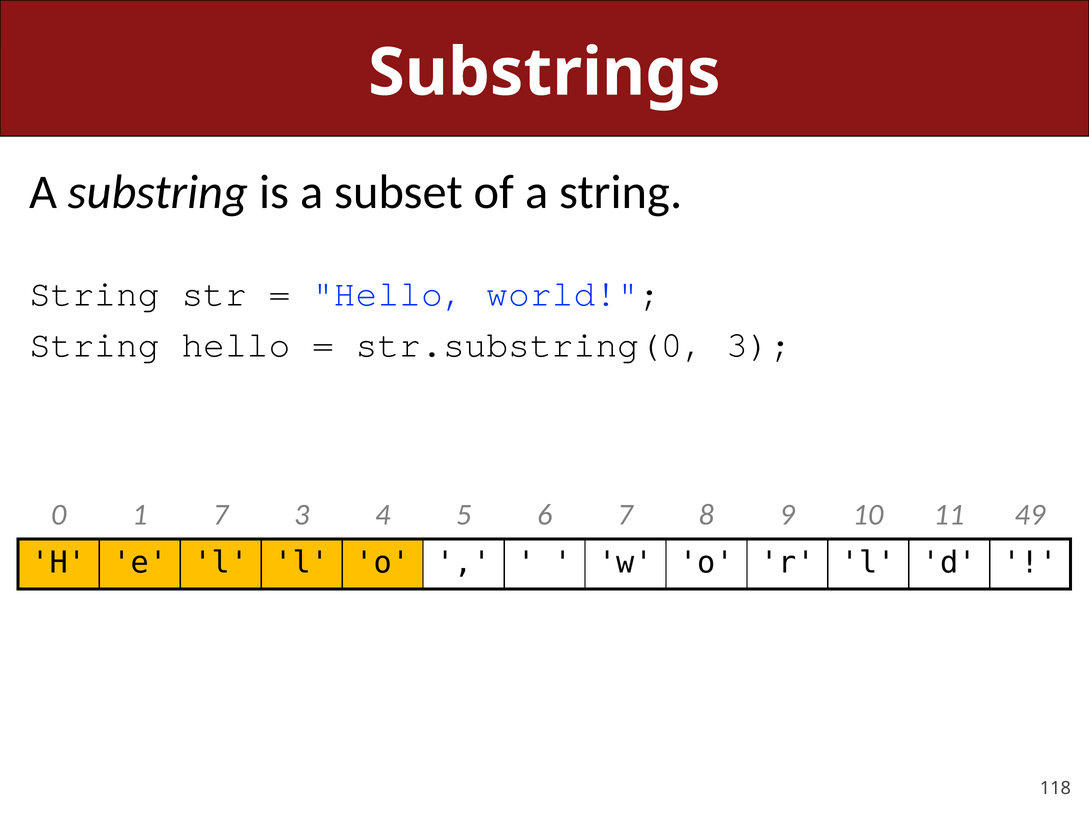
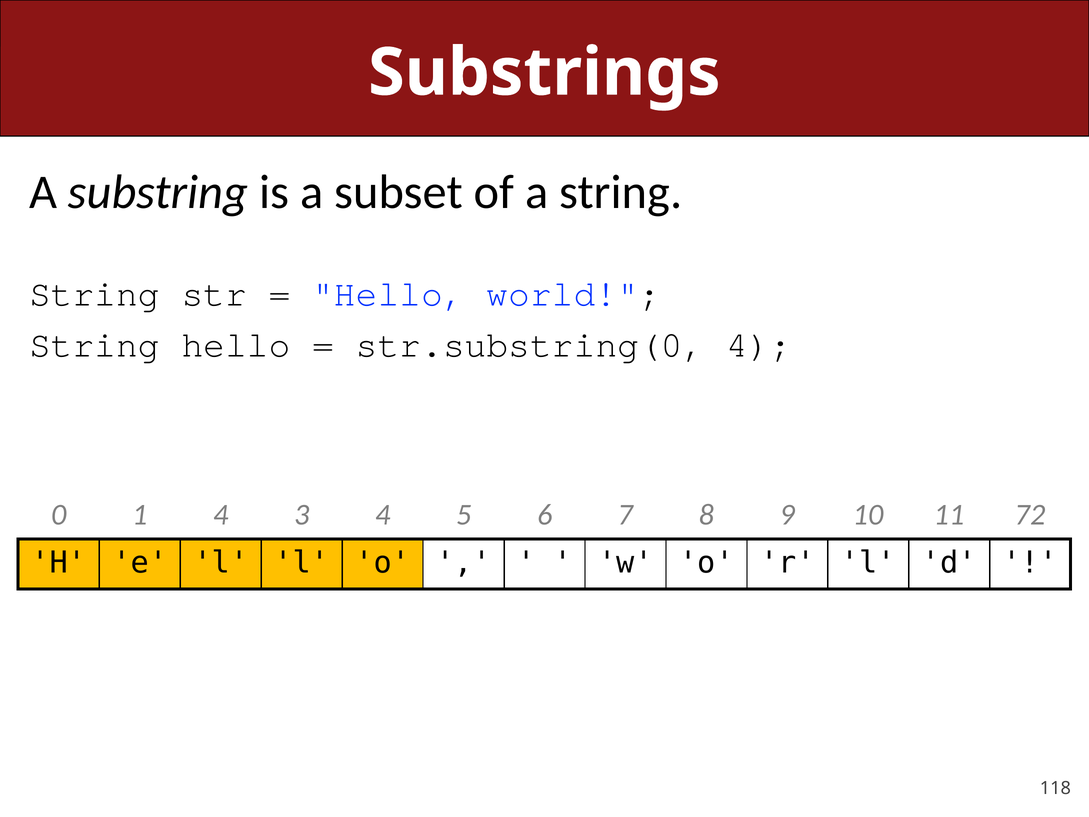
str.substring(0 3: 3 -> 4 (759, 345)
1 7: 7 -> 4 (221, 514)
49: 49 -> 72 (1030, 514)
